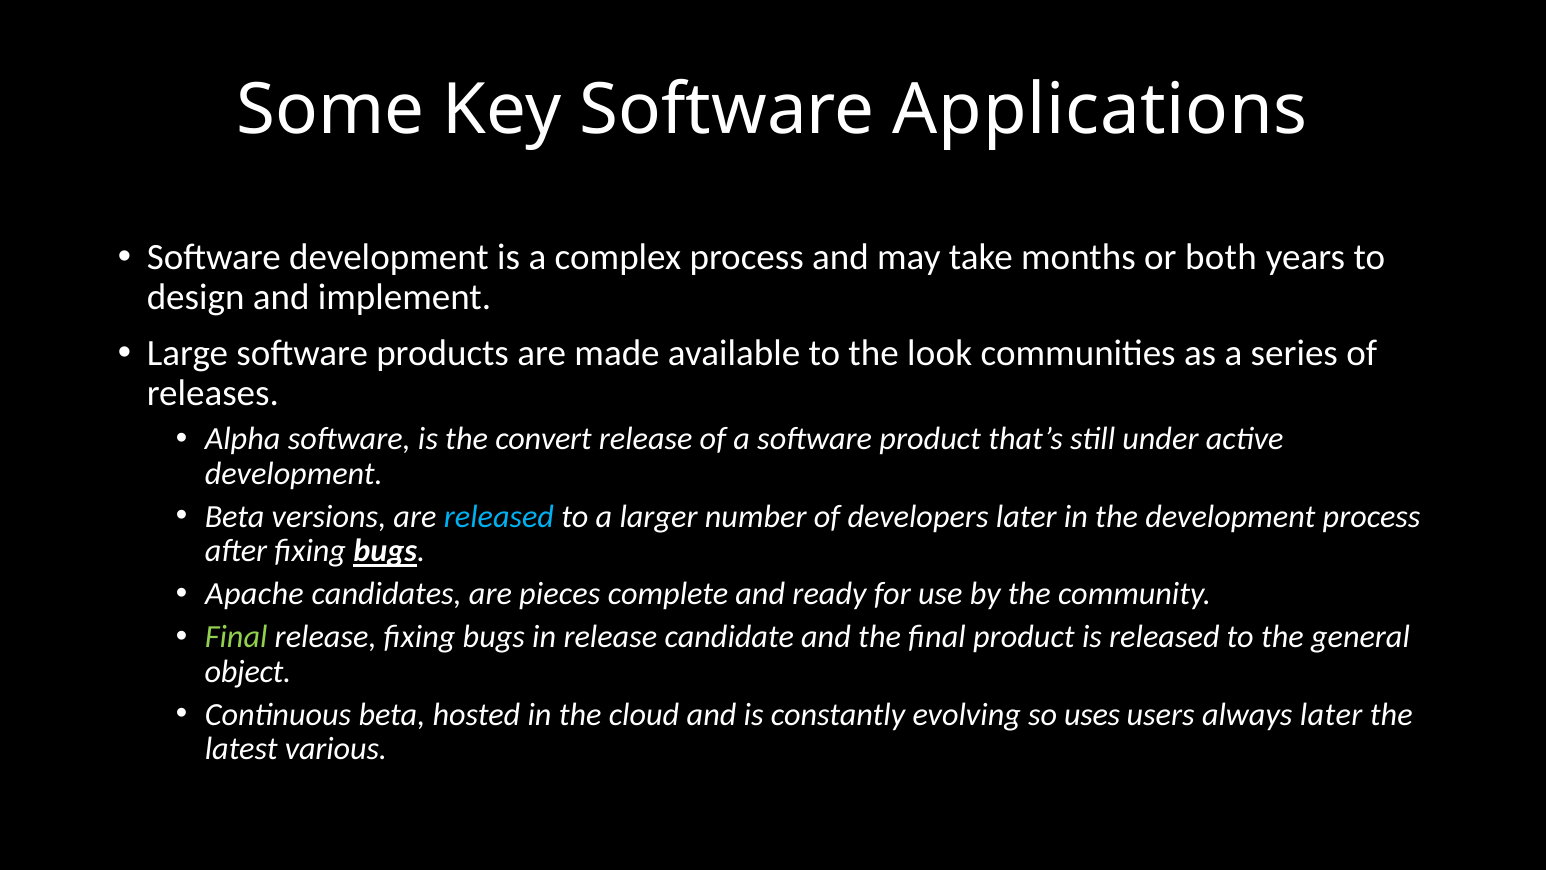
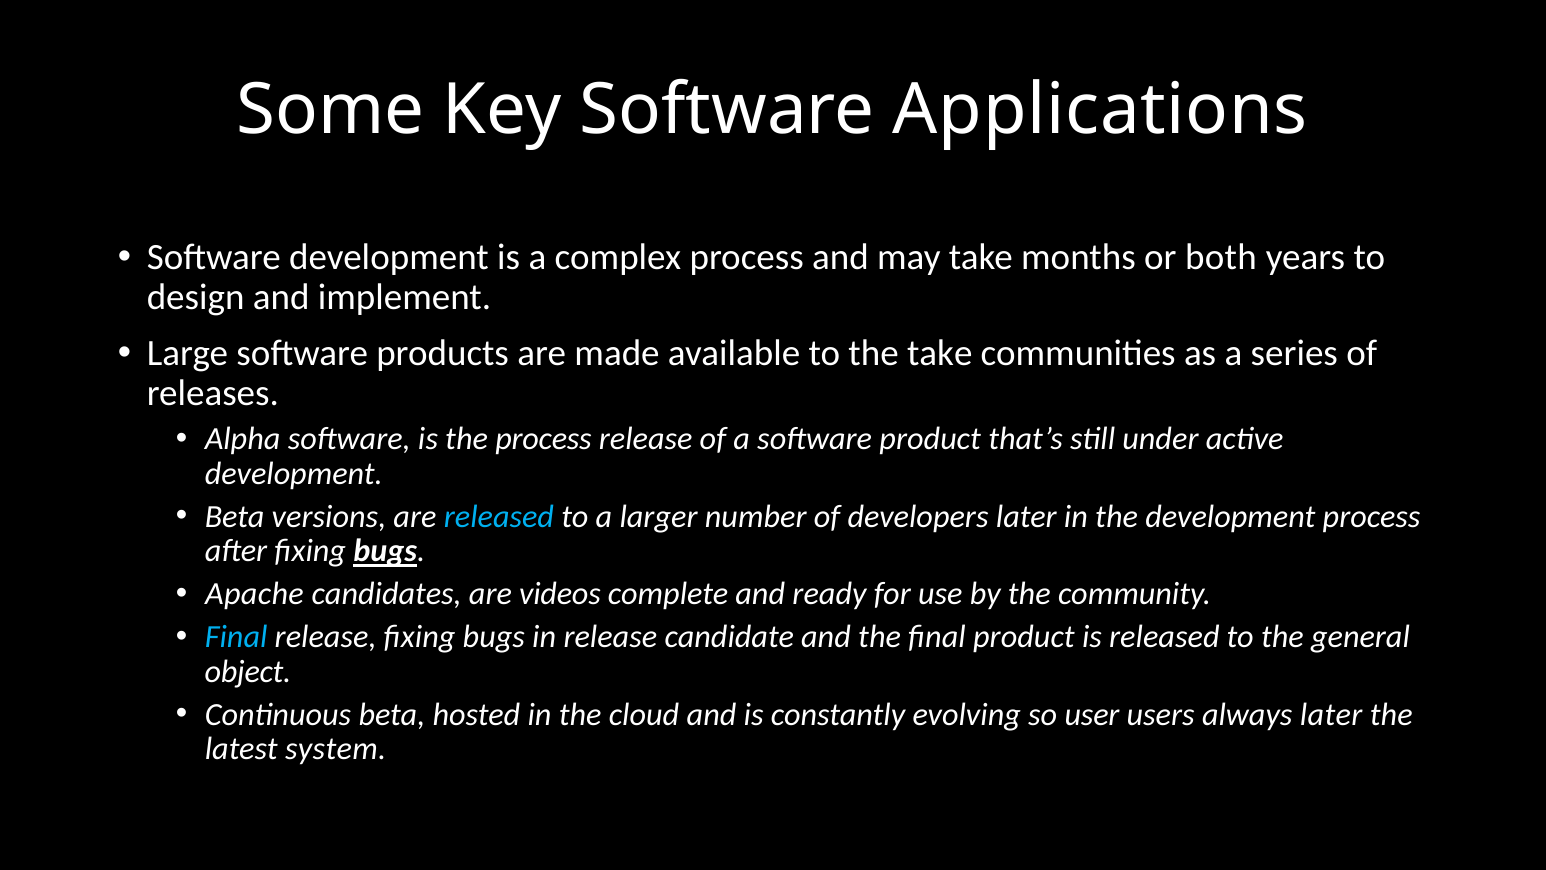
the look: look -> take (940, 353)
the convert: convert -> process (544, 439)
pieces: pieces -> videos (560, 594)
Final colour: light green -> light blue (236, 637)
uses: uses -> user (1092, 714)
various: various -> system (336, 749)
